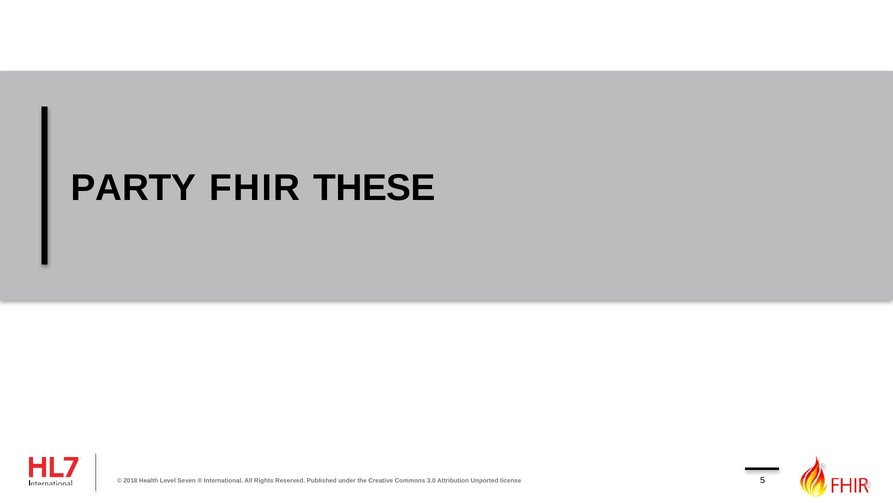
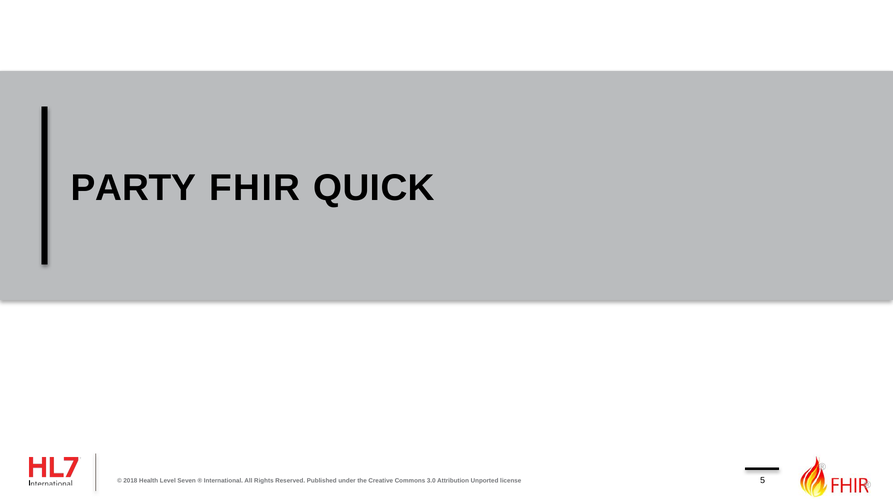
THESE: THESE -> QUICK (374, 188)
